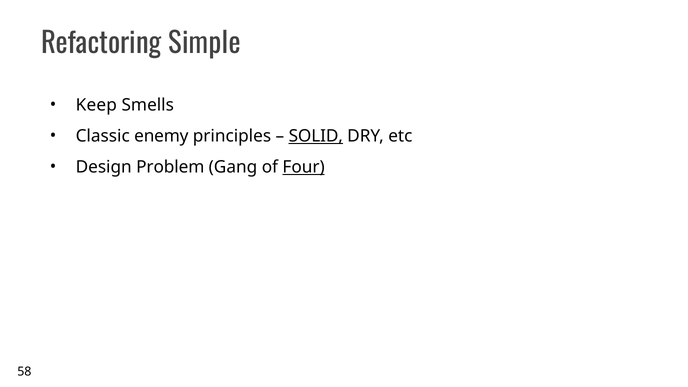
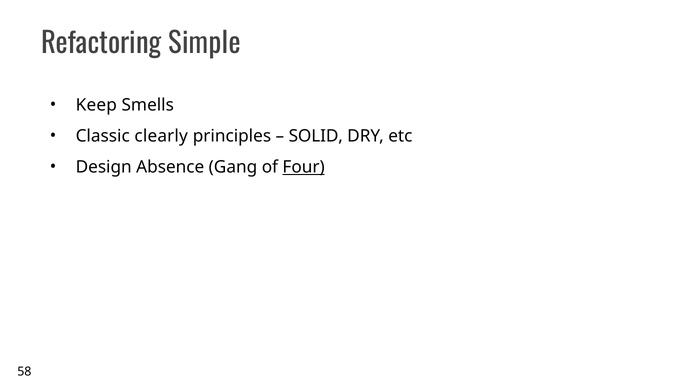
enemy: enemy -> clearly (161, 136)
SOLID underline: present -> none (316, 136)
Problem: Problem -> Absence (170, 167)
